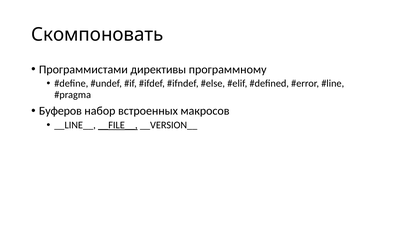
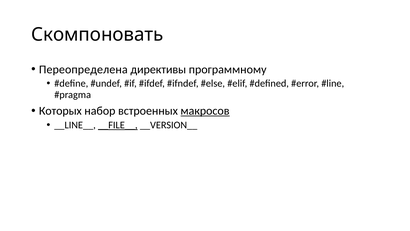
Программистами: Программистами -> Переопределена (83, 69)
Буферов: Буферов -> Которых (60, 111)
макросов underline: none -> present (205, 111)
